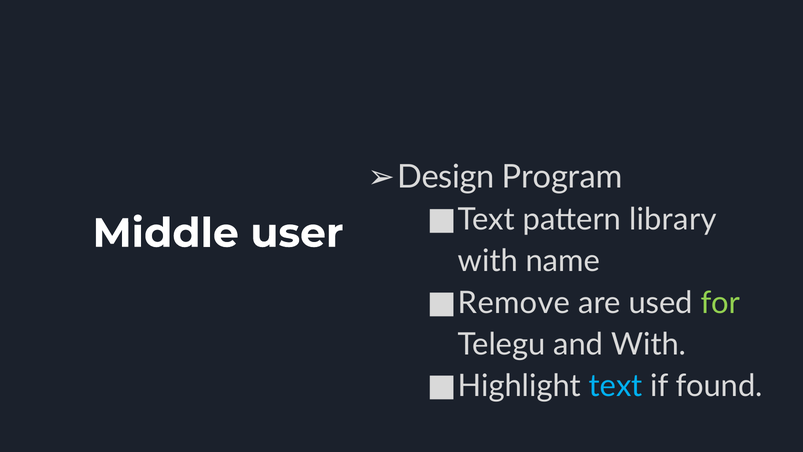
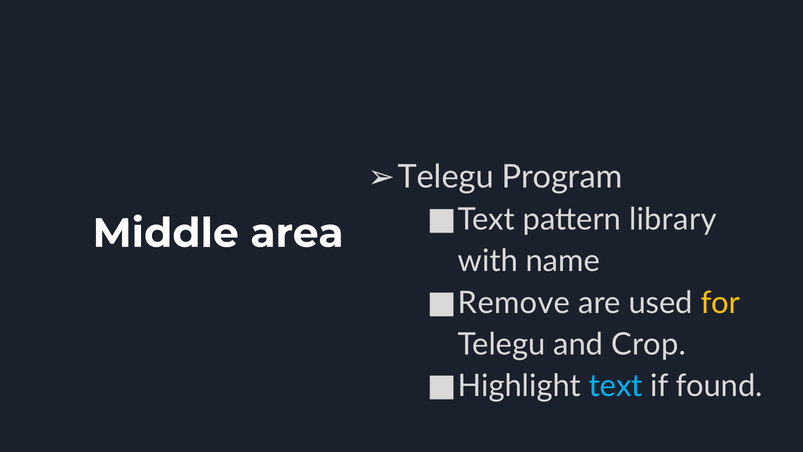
Design: Design -> Telegu (446, 177)
user: user -> area (297, 233)
for colour: light green -> yellow (720, 303)
and With: With -> Crop (649, 344)
